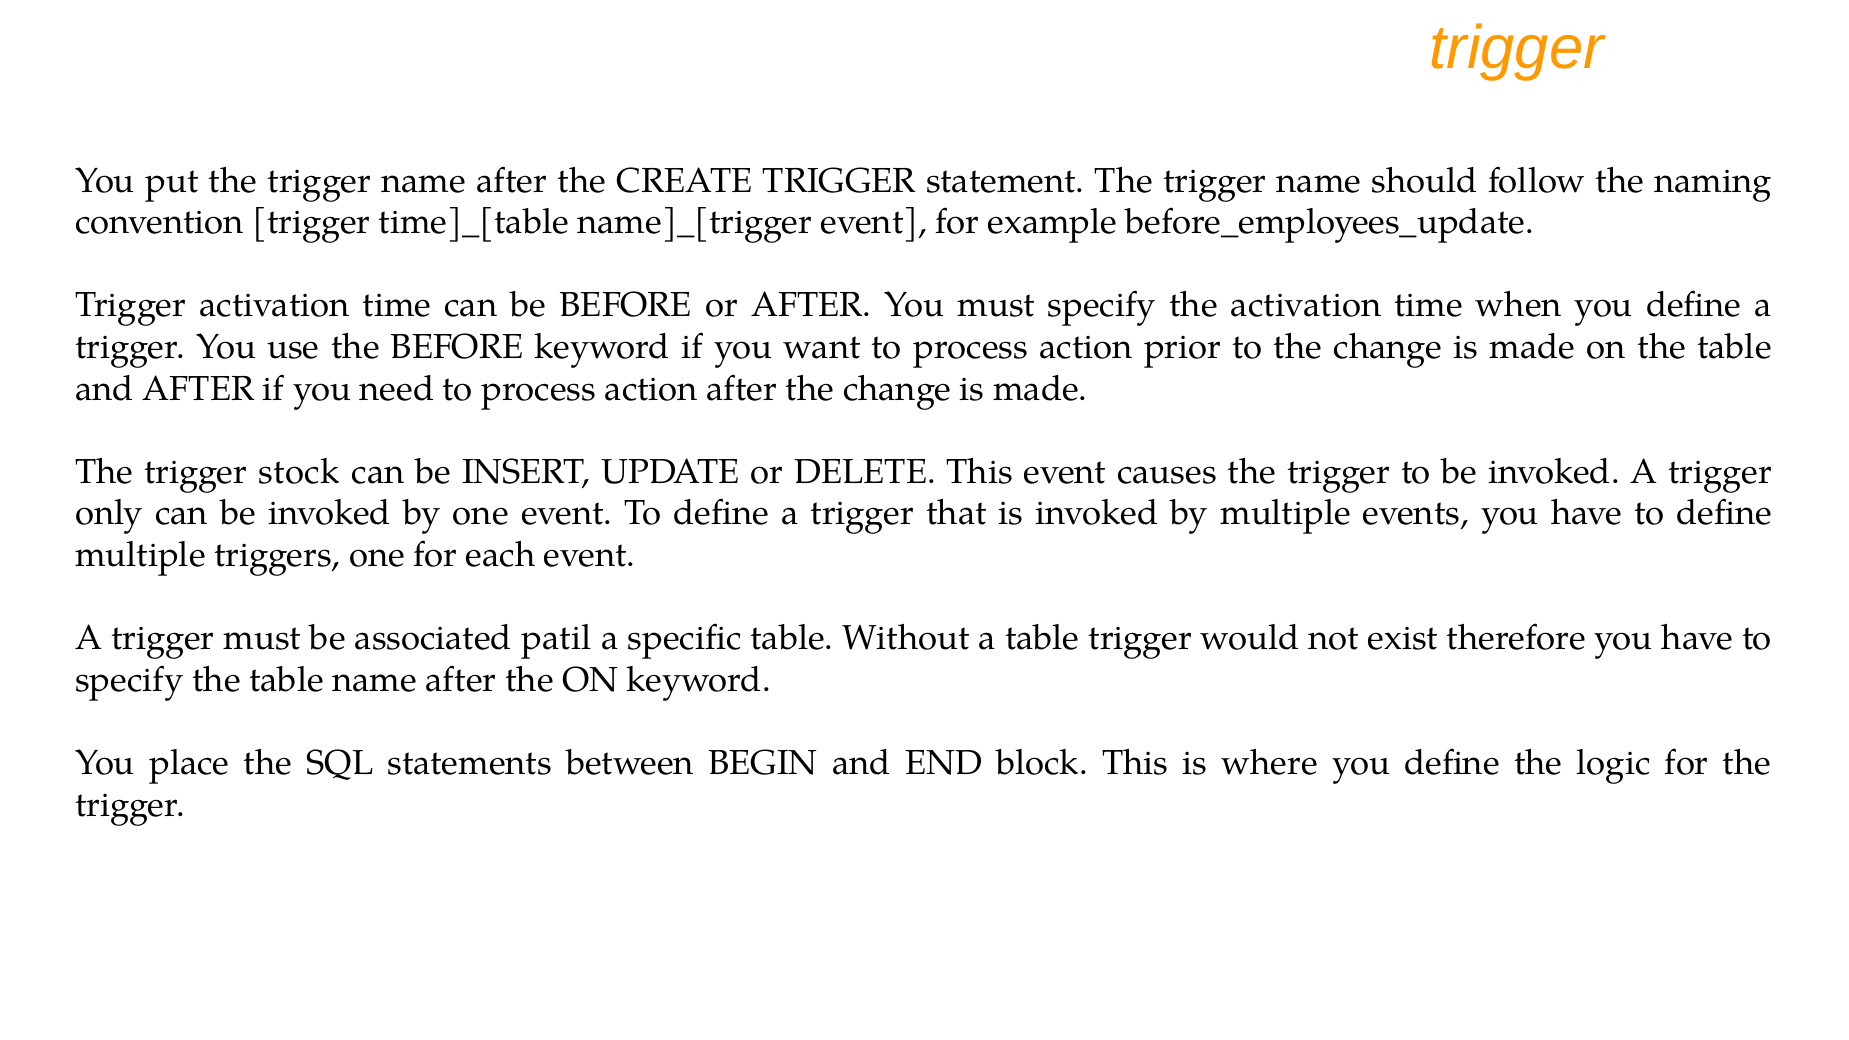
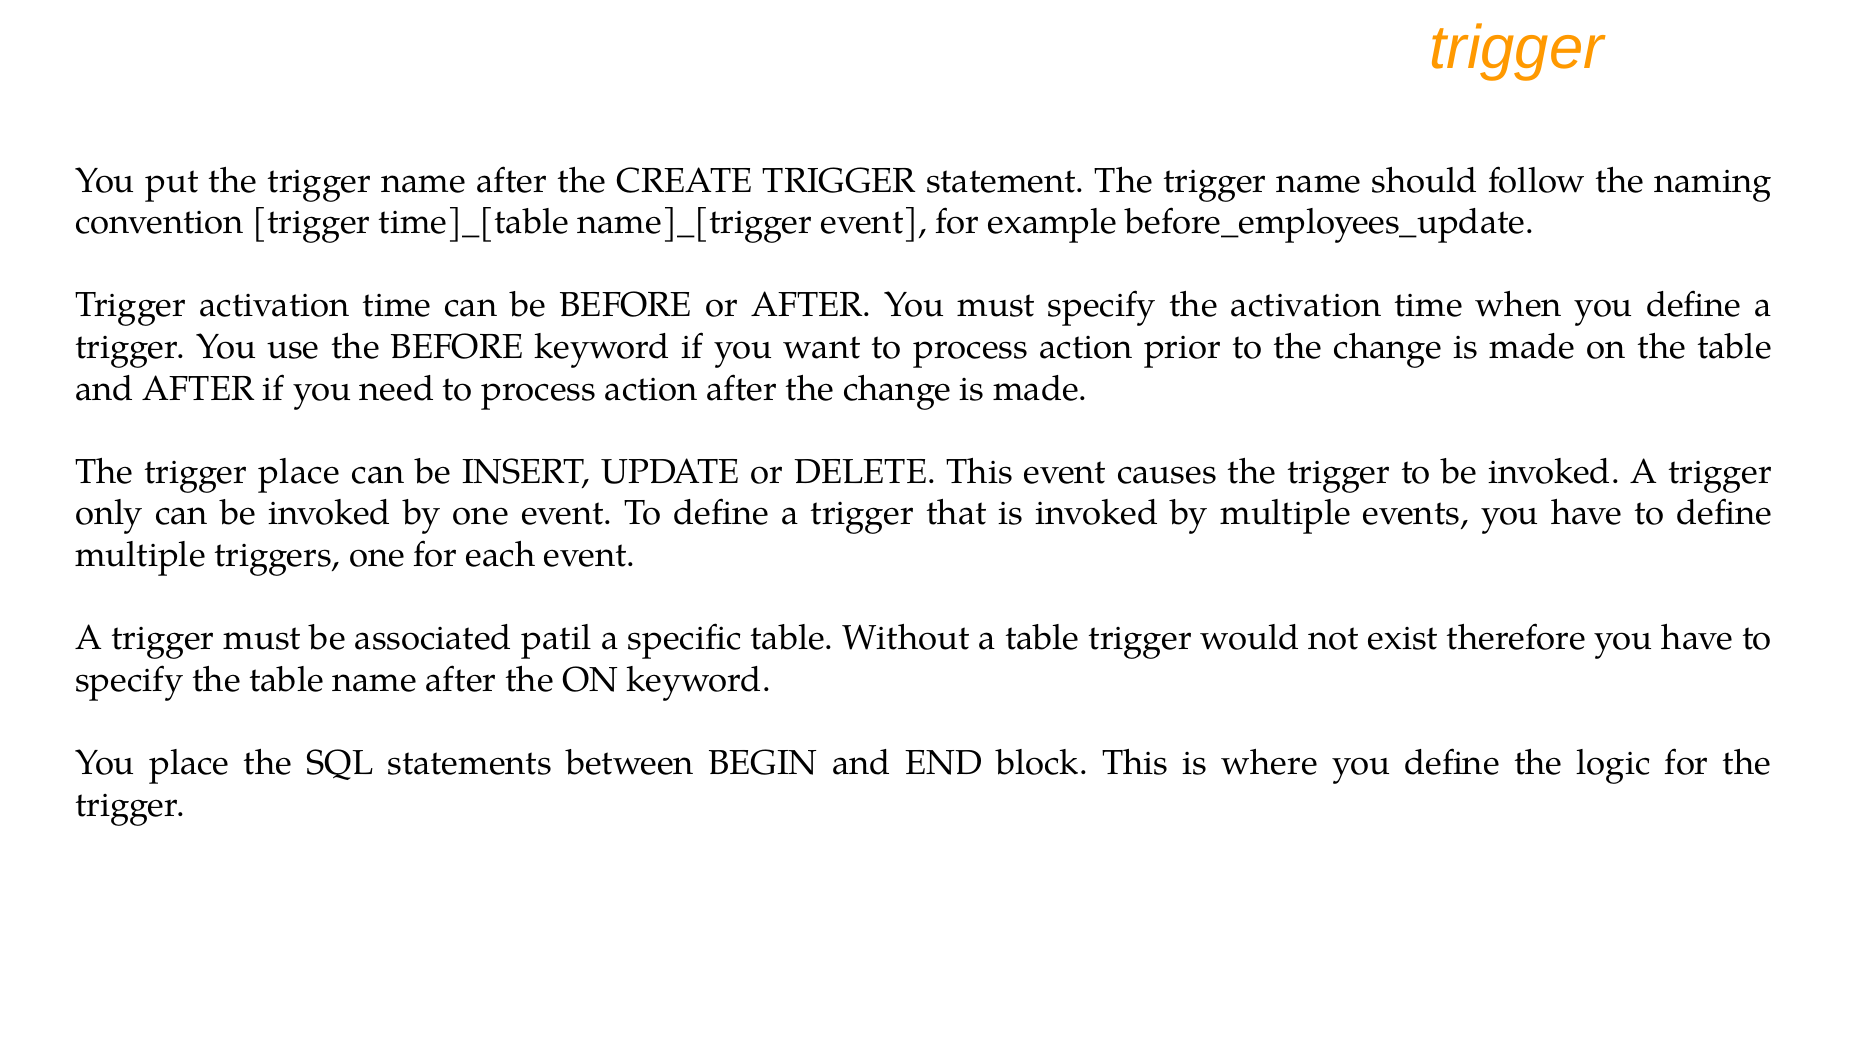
trigger stock: stock -> place (299, 472)
